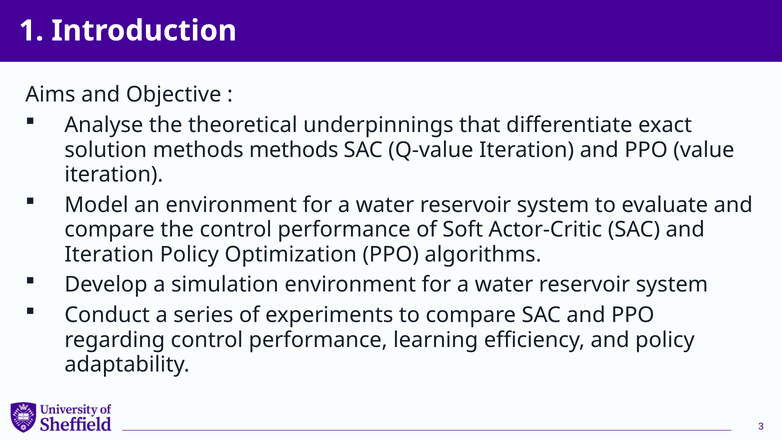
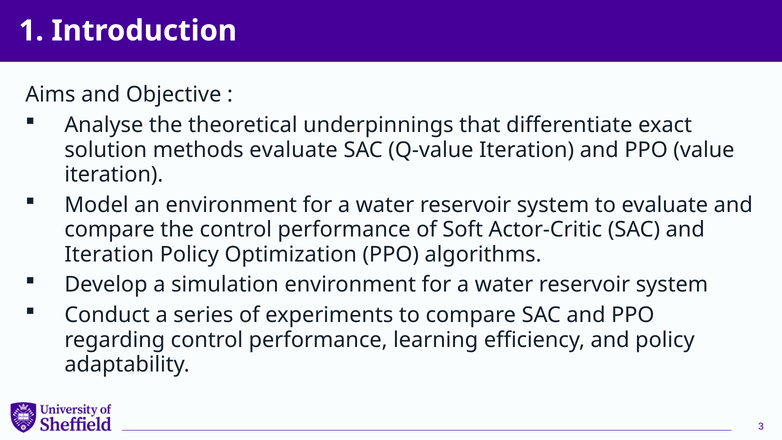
methods methods: methods -> evaluate (294, 150)
